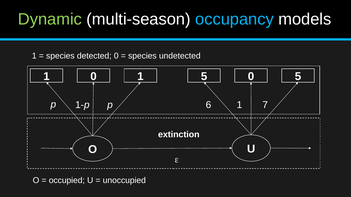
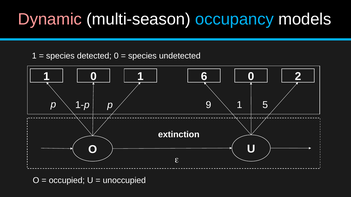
Dynamic colour: light green -> pink (50, 19)
1 5: 5 -> 6 (204, 76)
0 5: 5 -> 2 (298, 76)
6: 6 -> 9 (208, 105)
7: 7 -> 5 (265, 105)
